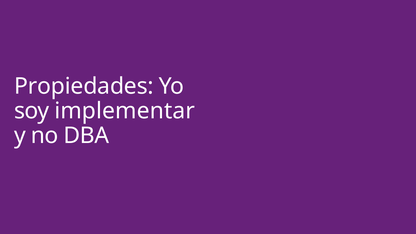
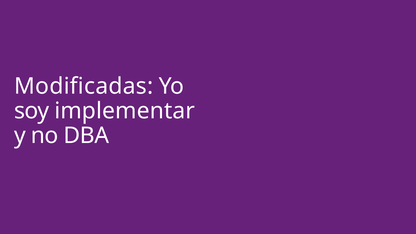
Propiedades: Propiedades -> Modificadas (84, 86)
